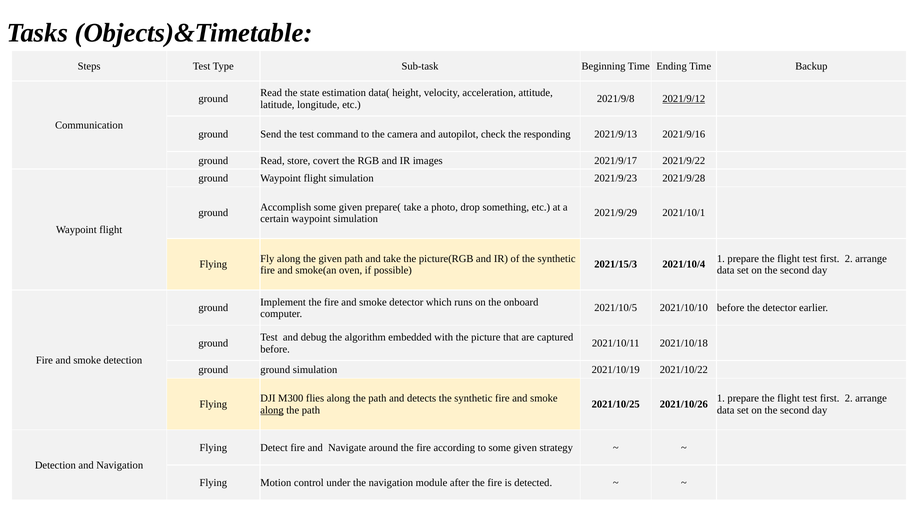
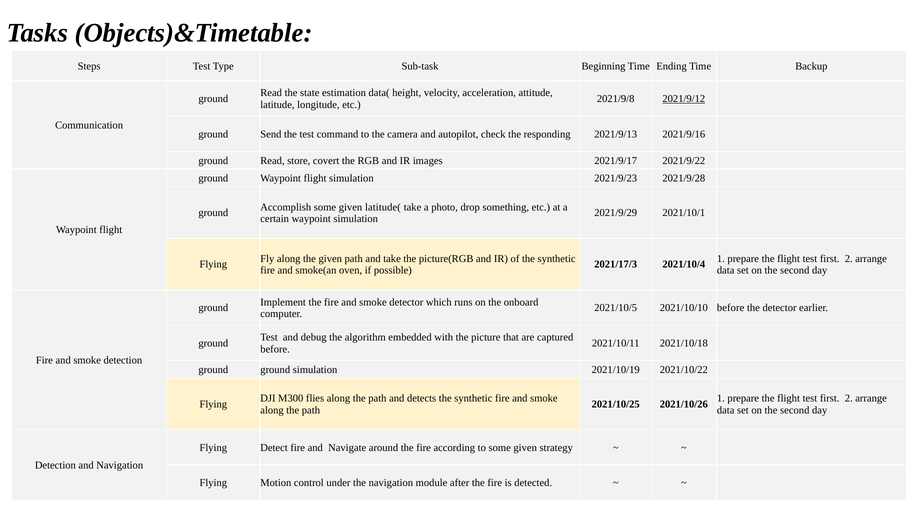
prepare(: prepare( -> latitude( (383, 207)
2021/15/3: 2021/15/3 -> 2021/17/3 (616, 264)
along underline: present -> none (272, 410)
